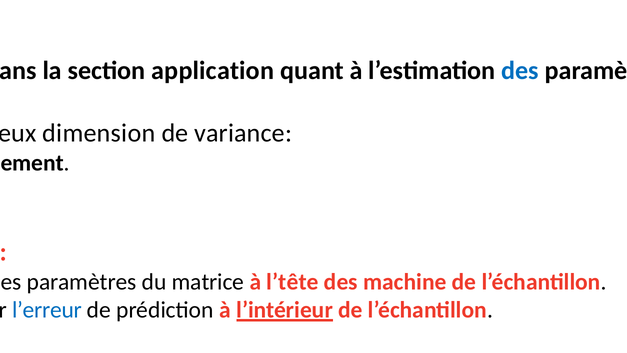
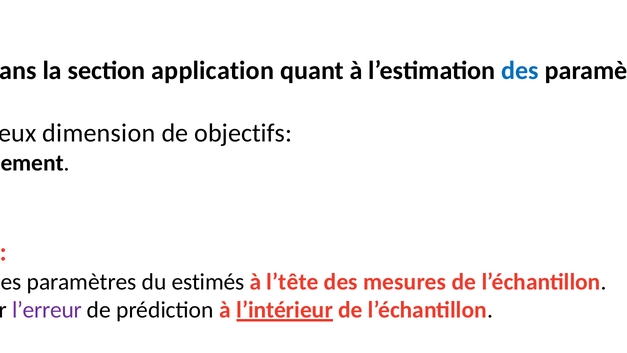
variance: variance -> objectifs (243, 133)
matrice: matrice -> estimés (208, 282)
des machine: machine -> mesures (405, 282)
l’erreur colour: blue -> purple (47, 310)
